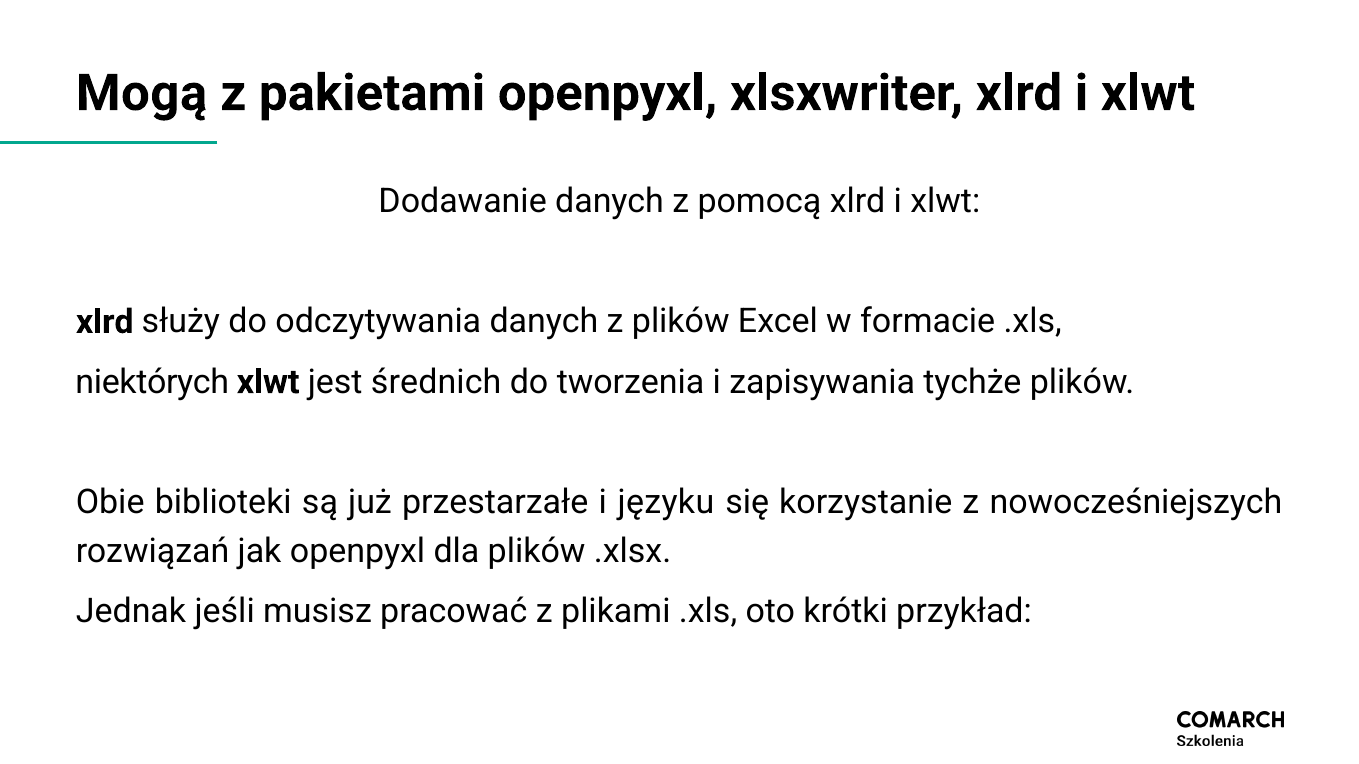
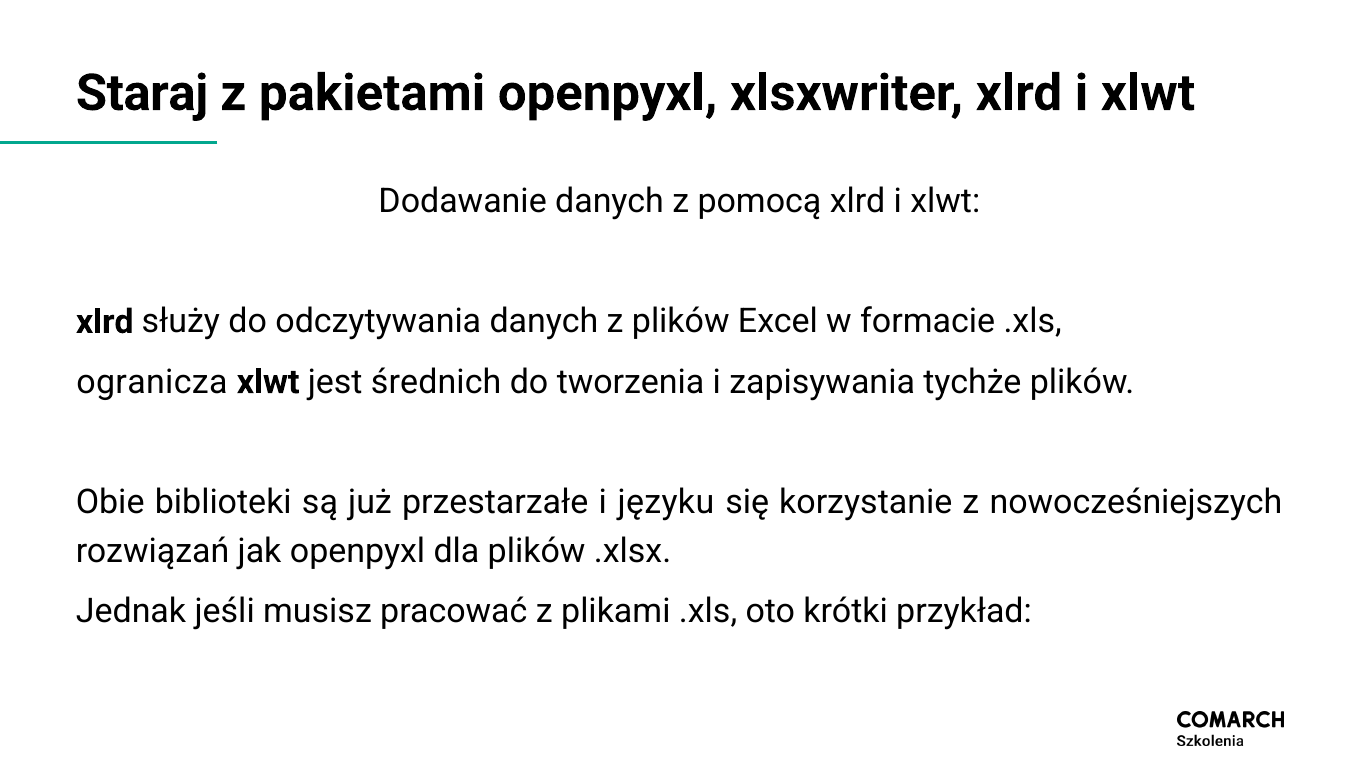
Mogą: Mogą -> Staraj (142, 93)
niektórych: niektórych -> ogranicza (152, 382)
